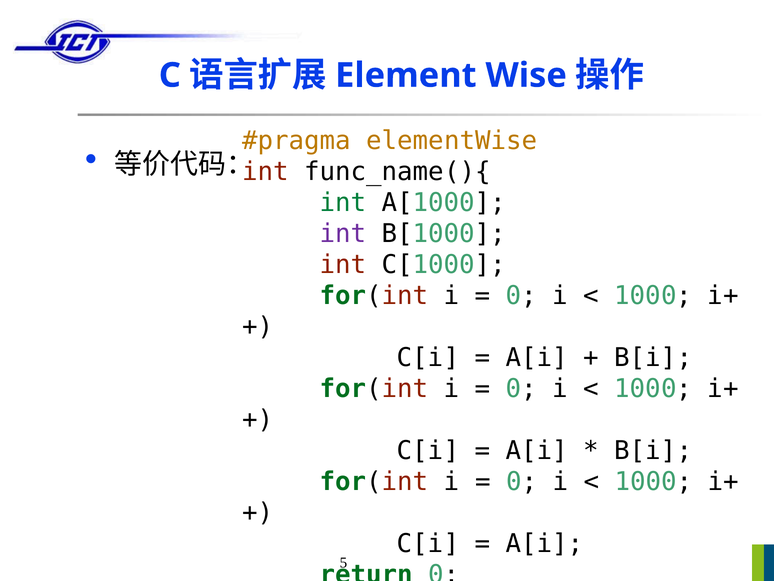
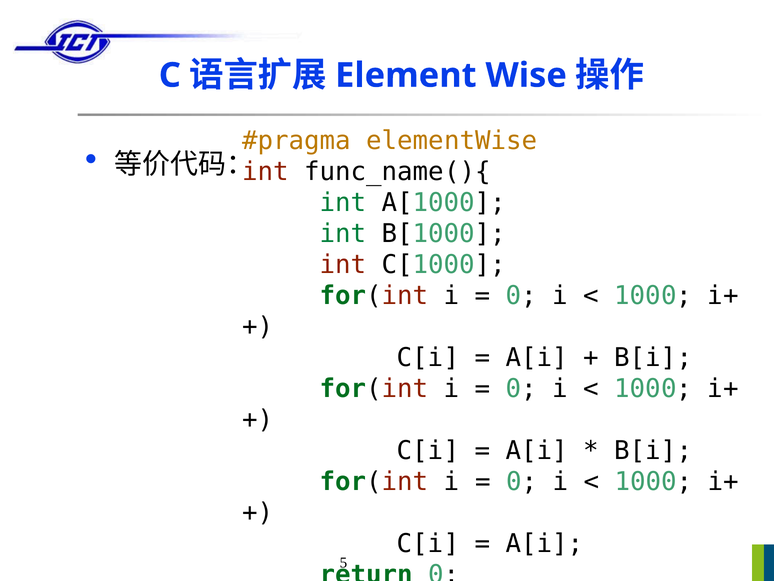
int colour: purple -> green (343, 234)
